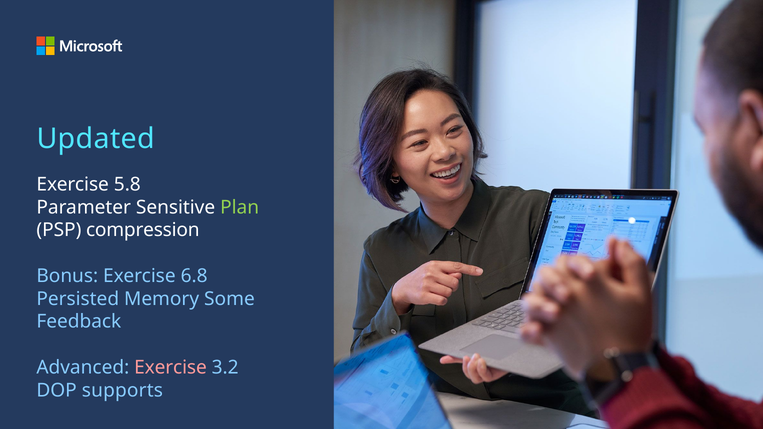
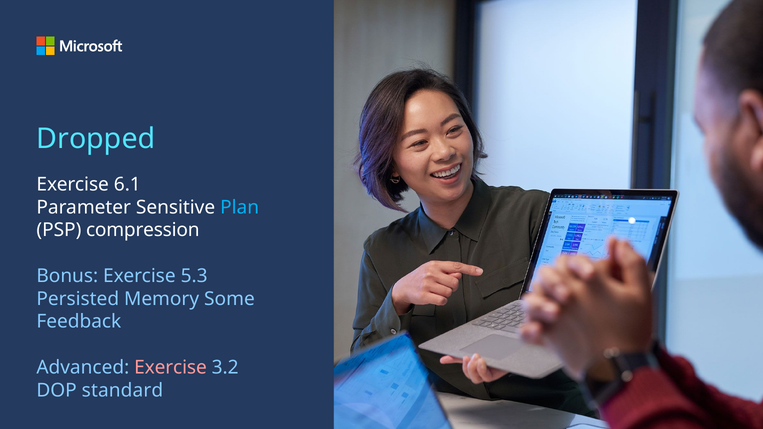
Updated: Updated -> Dropped (96, 139)
5.8: 5.8 -> 6.1 (127, 184)
Plan colour: light green -> light blue (240, 207)
6.8: 6.8 -> 5.3 (194, 276)
supports: supports -> standard (122, 390)
